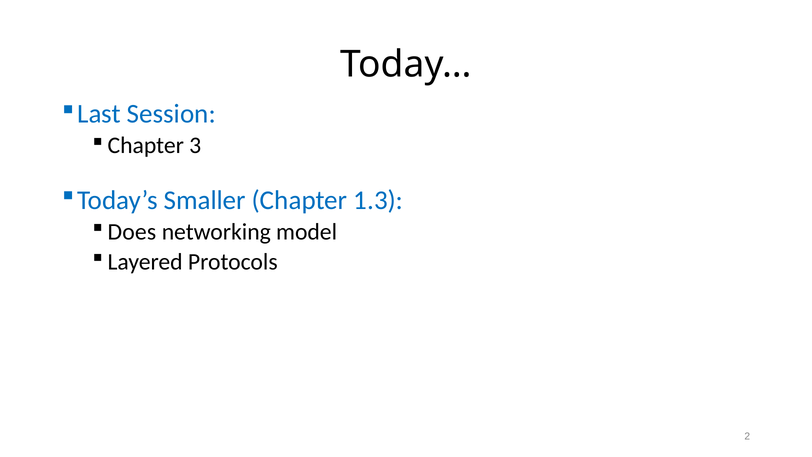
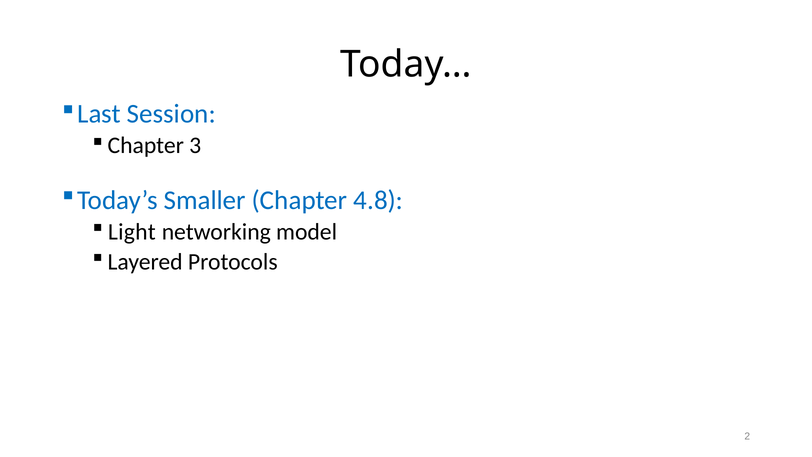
1.3: 1.3 -> 4.8 (378, 200)
Does: Does -> Light (132, 232)
